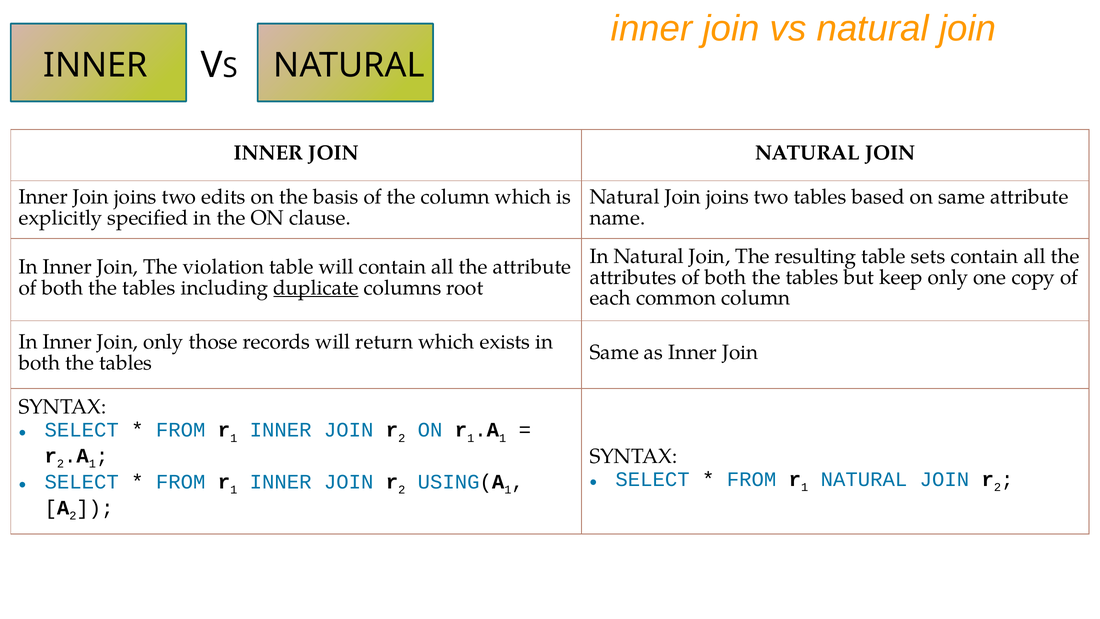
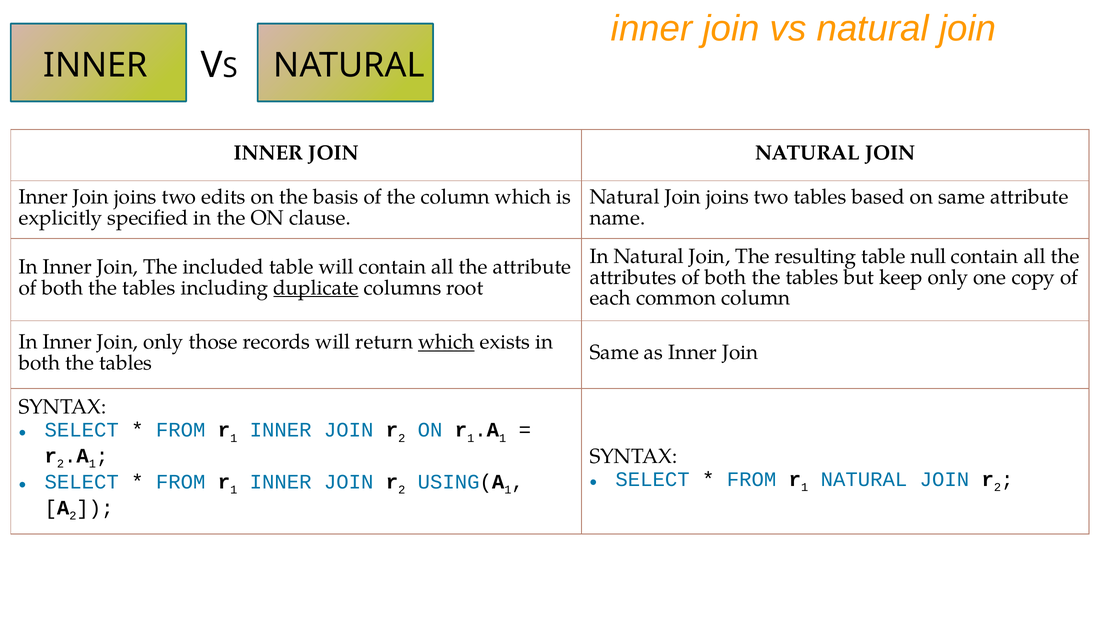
sets: sets -> null (928, 256)
violation: violation -> included (223, 267)
which underline: none -> present (446, 342)
